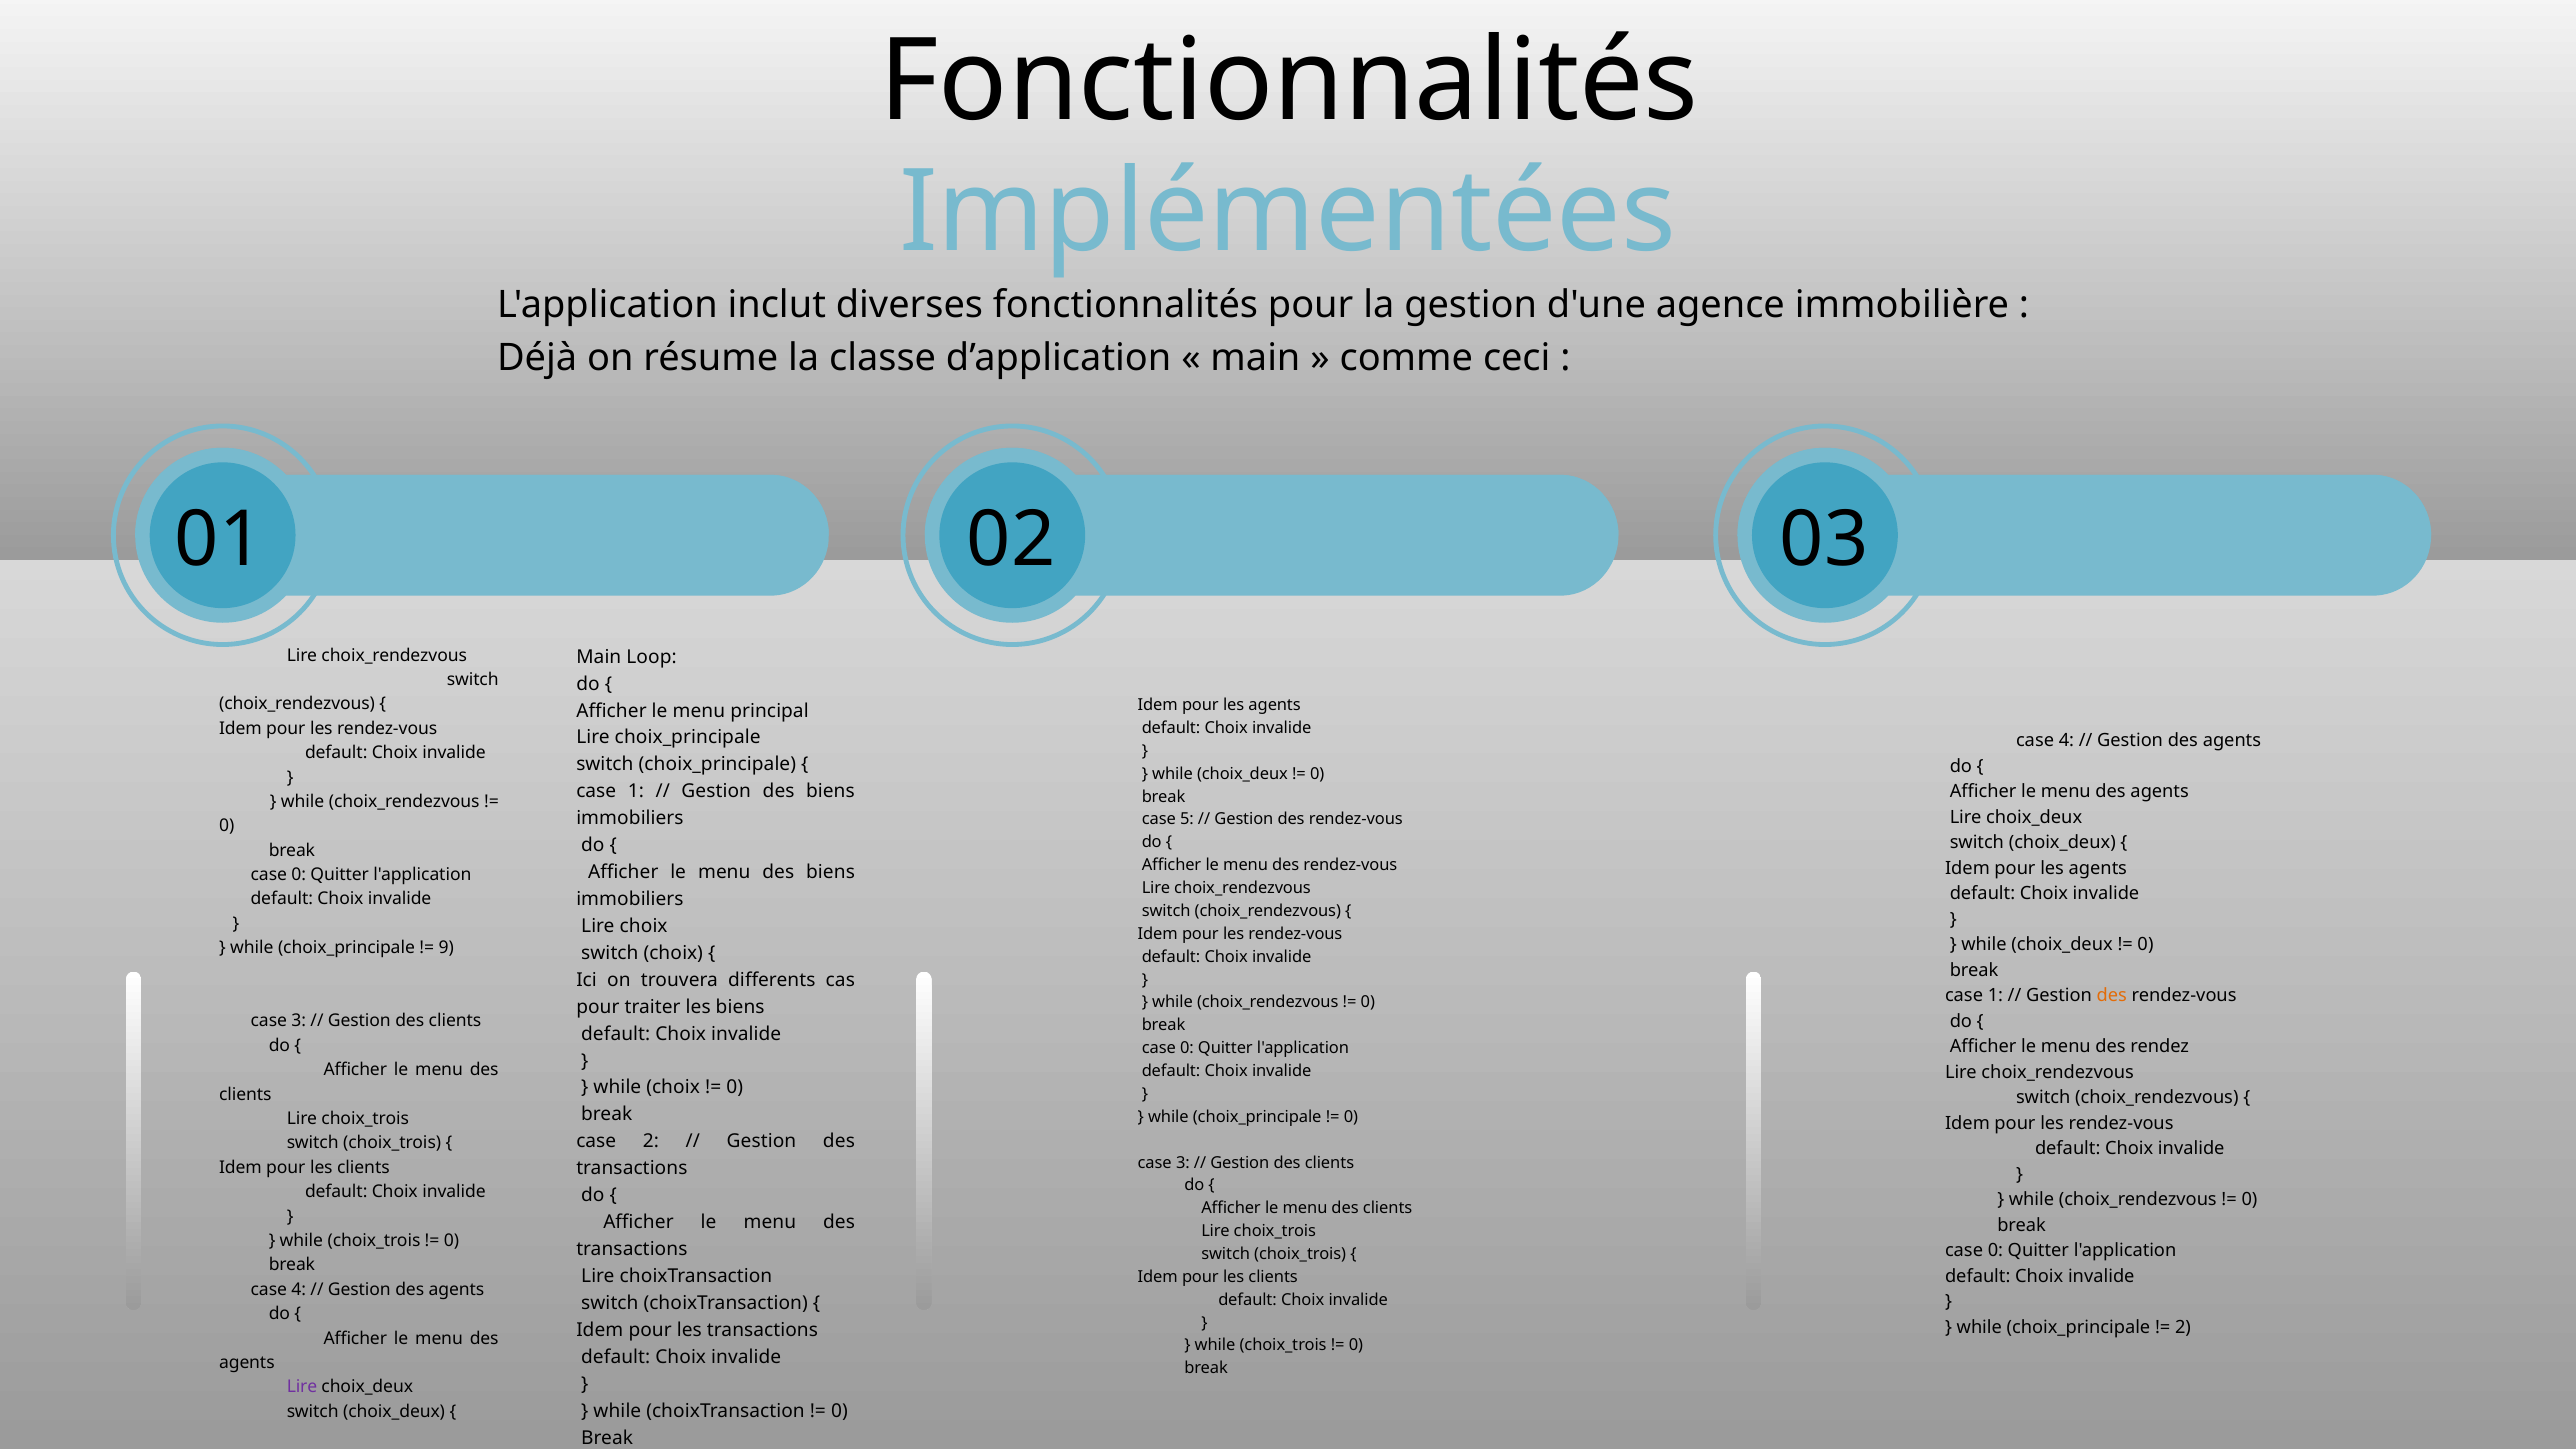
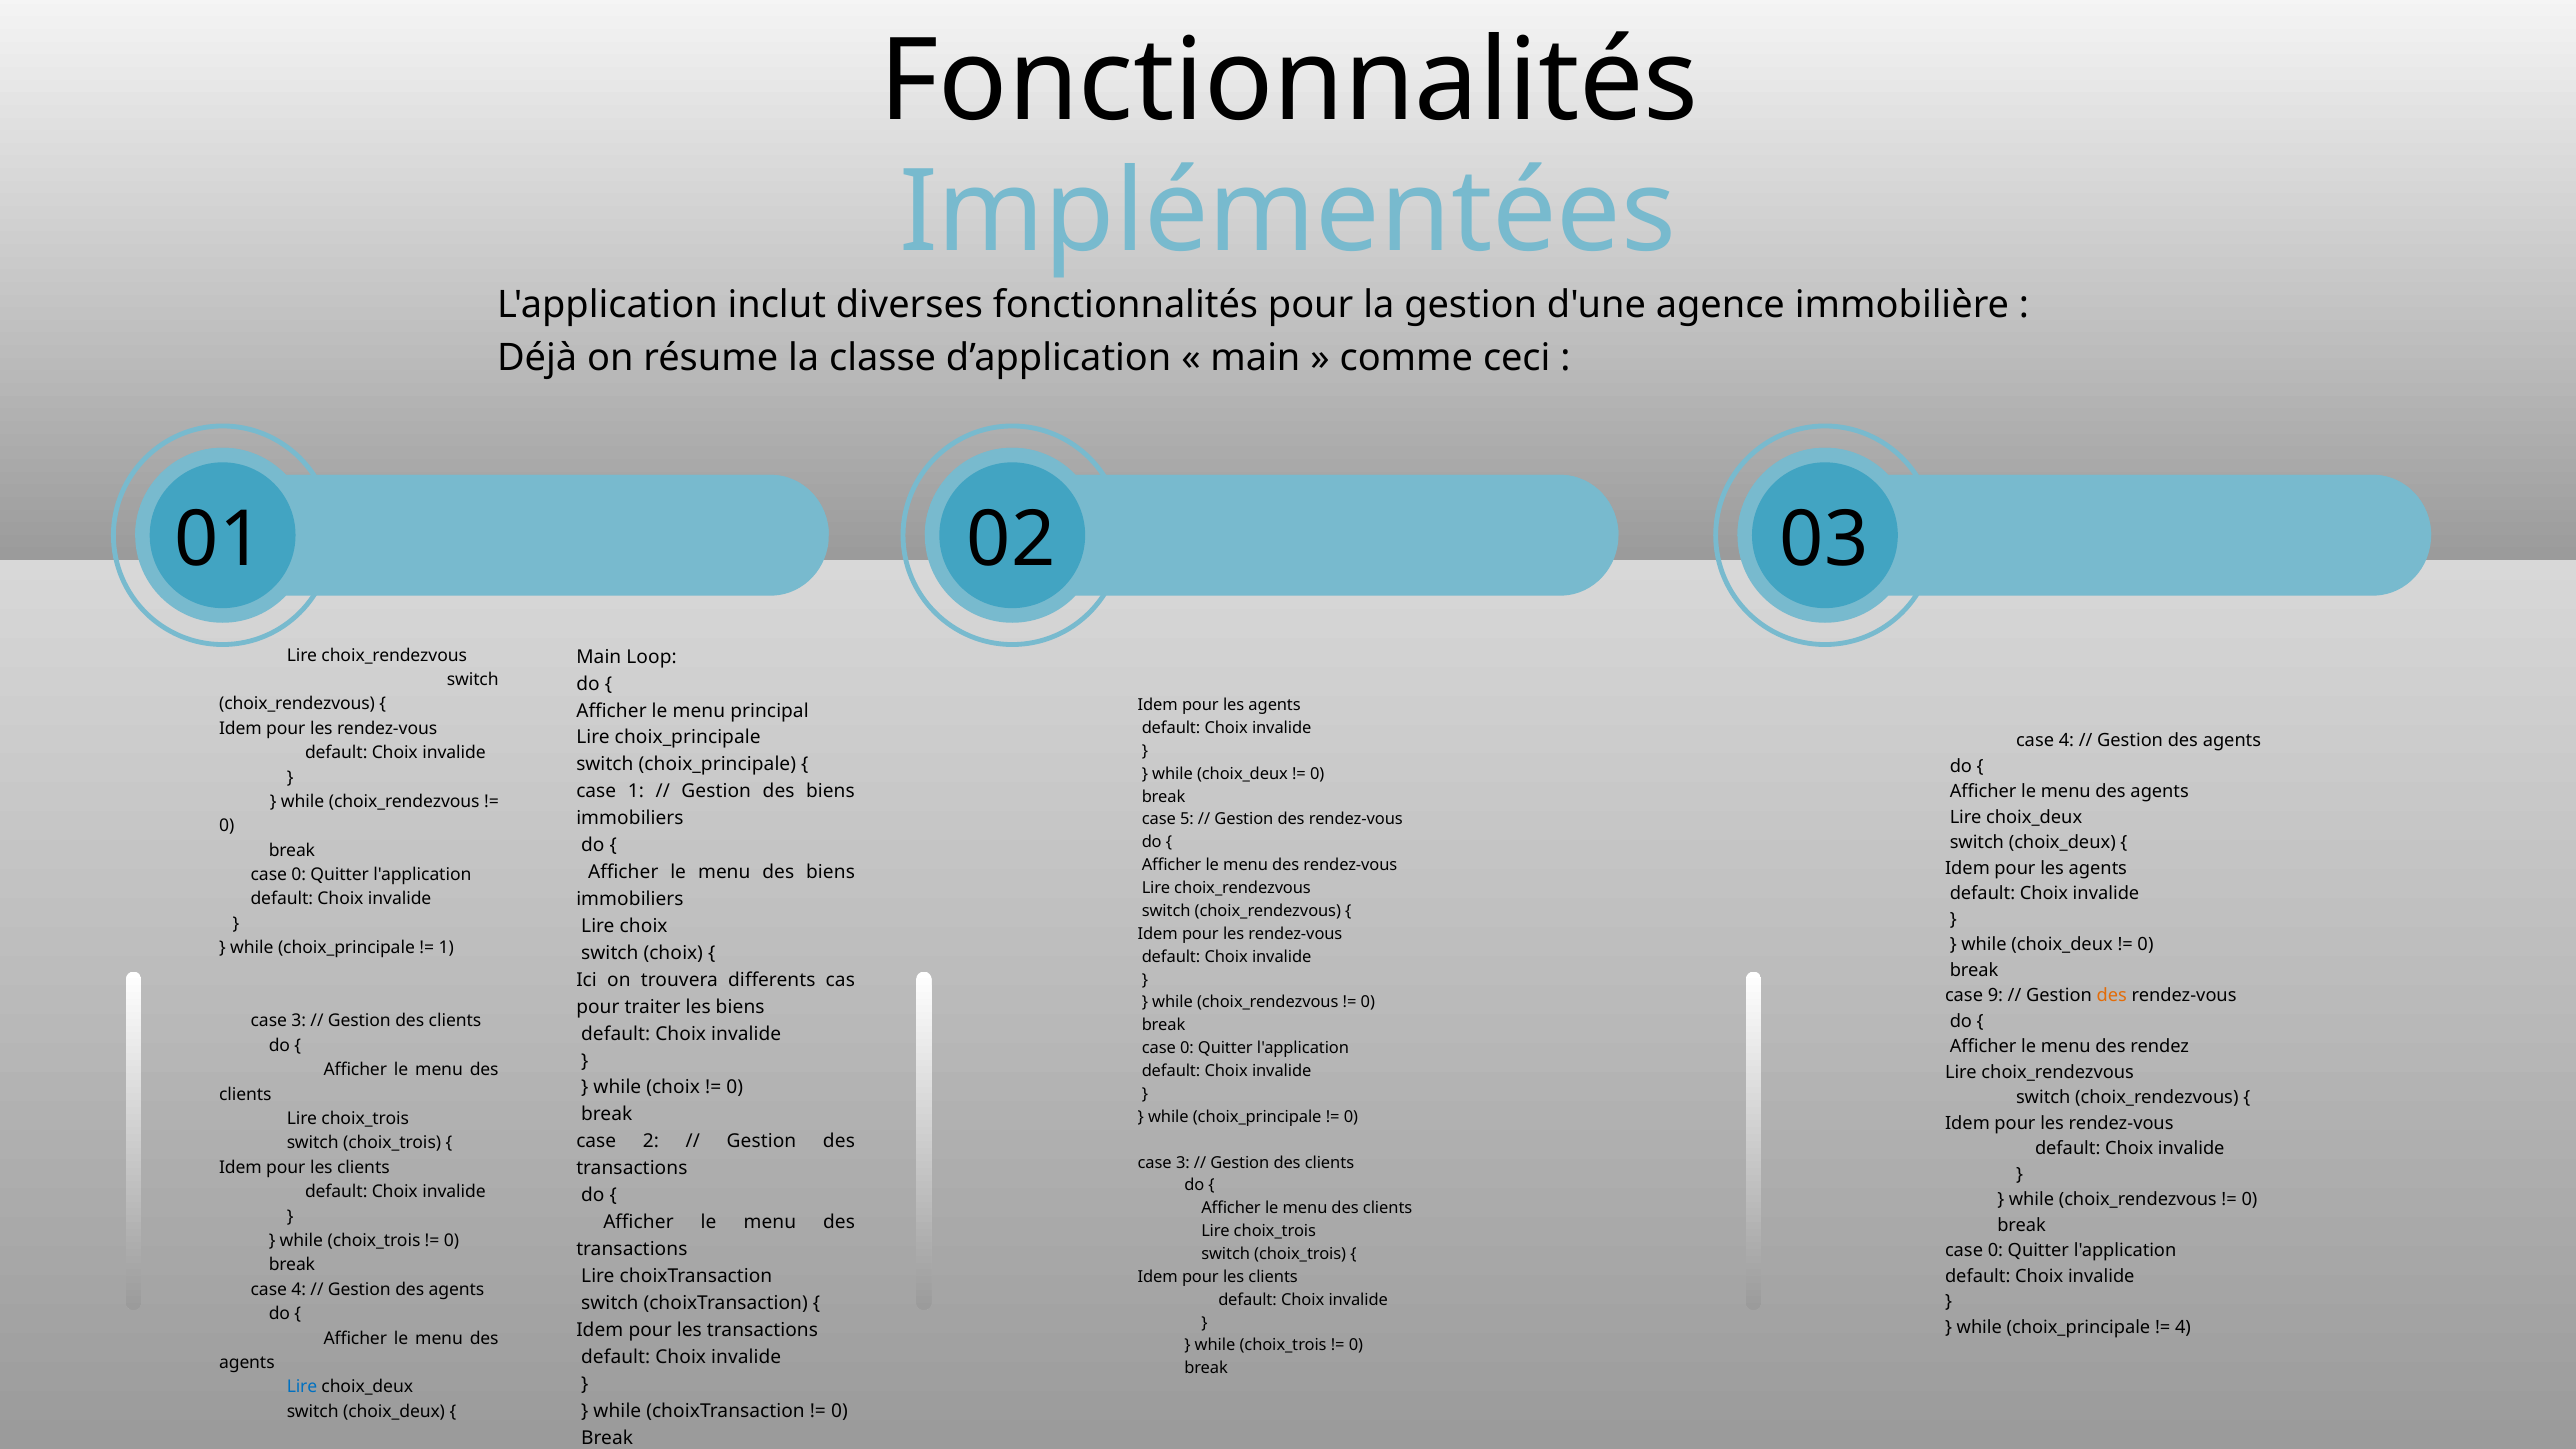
9: 9 -> 1 (446, 948)
1: 1 -> 9 (1995, 996)
2: 2 -> 4 (2183, 1327)
Lire colour: purple -> blue (302, 1387)
